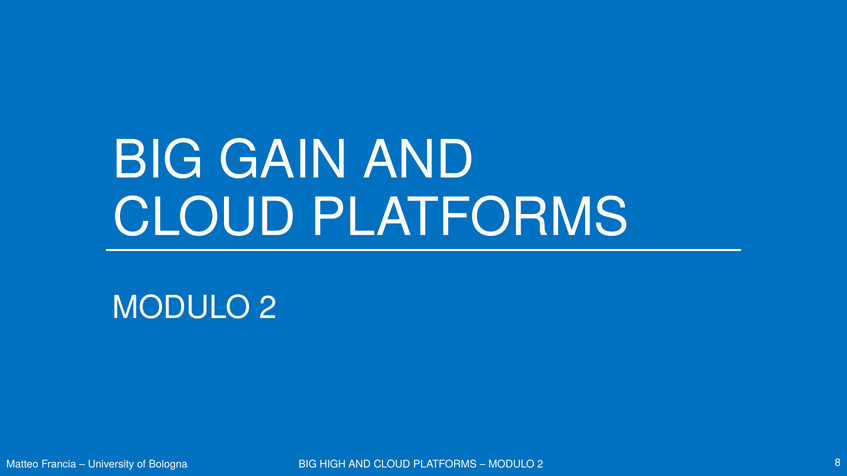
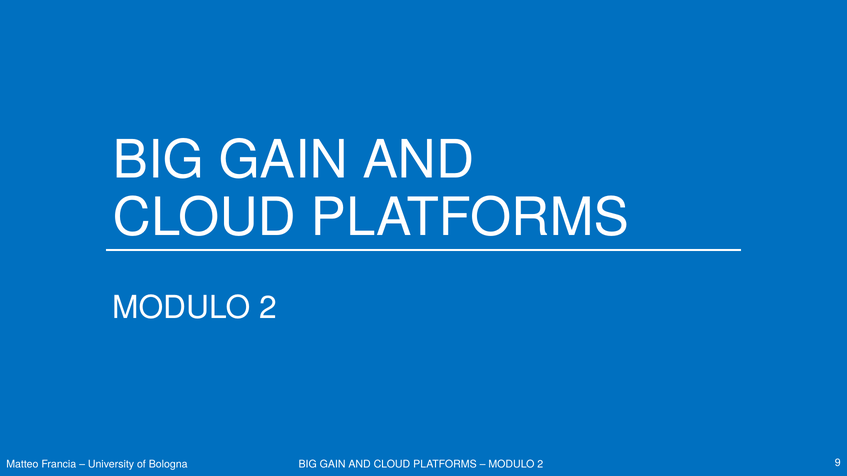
HIGH: HIGH -> GAIN (333, 464)
8: 8 -> 9 (838, 463)
